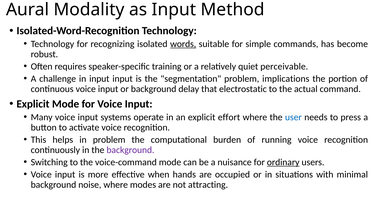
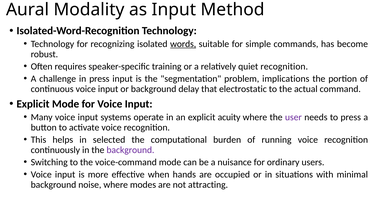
quiet perceivable: perceivable -> recognition (284, 66)
in input: input -> press (99, 79)
effort: effort -> acuity (229, 117)
user colour: blue -> purple (293, 117)
in problem: problem -> selected (109, 139)
ordinary underline: present -> none (283, 162)
